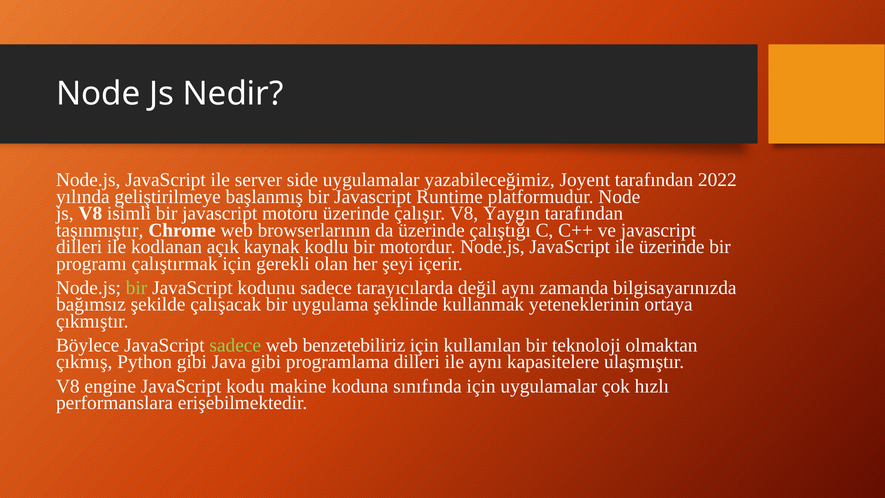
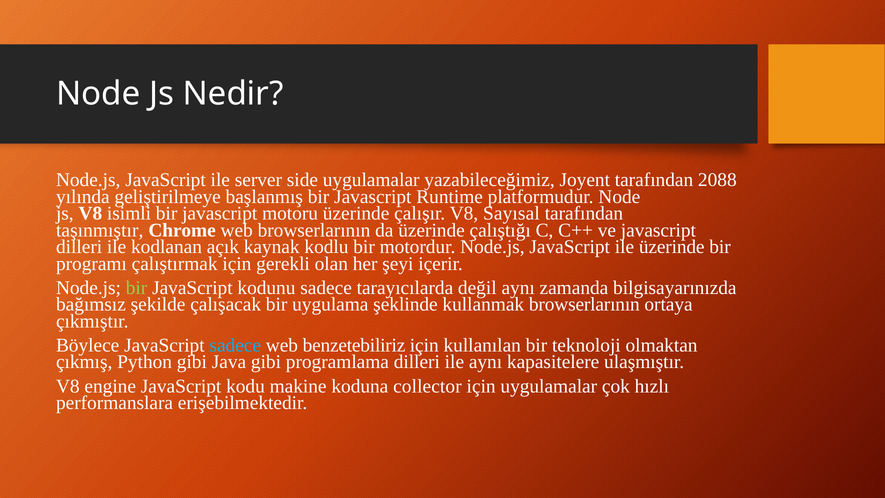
2022: 2022 -> 2088 (717, 180)
Yaygın: Yaygın -> Sayısal (511, 213)
kullanmak yeteneklerinin: yeteneklerinin -> browserlarının (584, 304)
sadece colour: light green -> light blue (235, 345)
sınıfında: sınıfında -> collector (427, 386)
